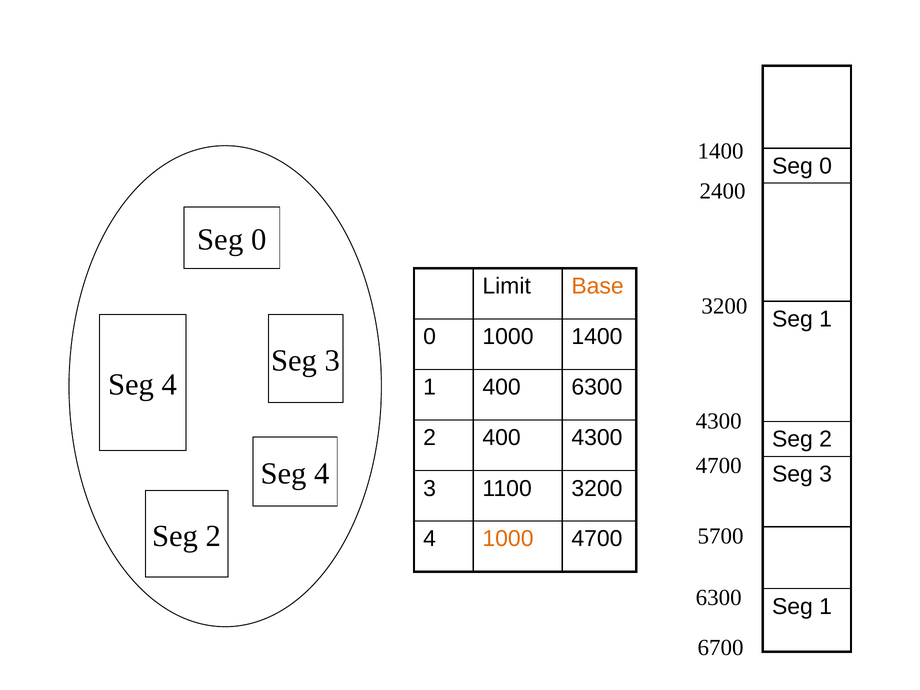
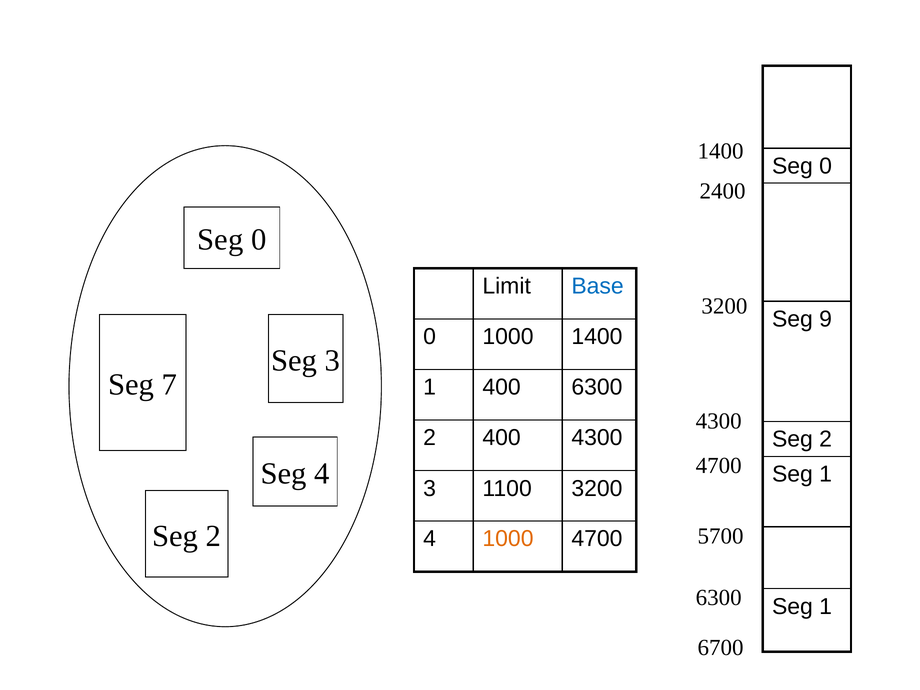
Base colour: orange -> blue (598, 286)
1: 1 -> 9 (826, 319)
4: 4 -> 7 (170, 384)
3: 3 -> 1 (826, 474)
